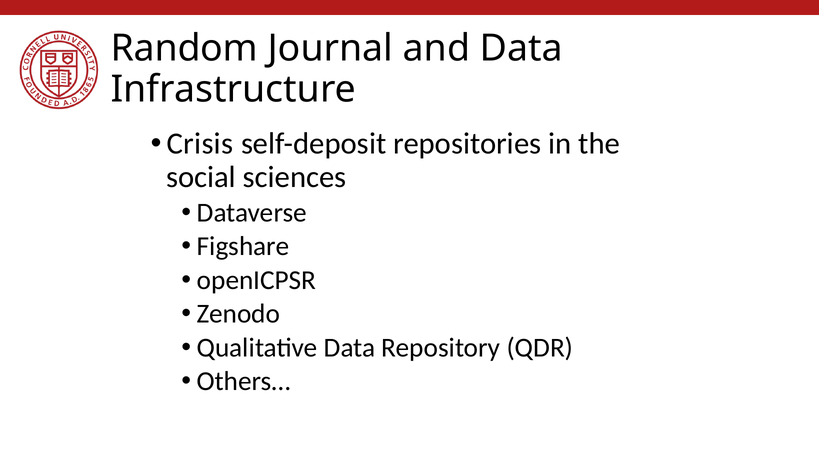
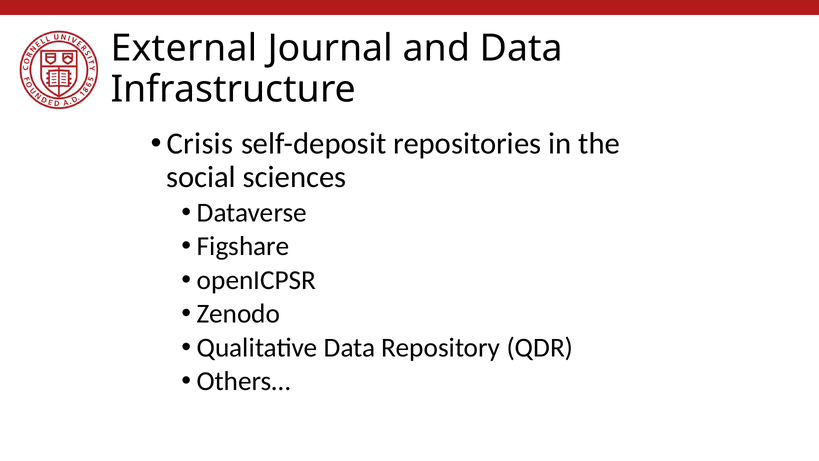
Random: Random -> External (184, 49)
